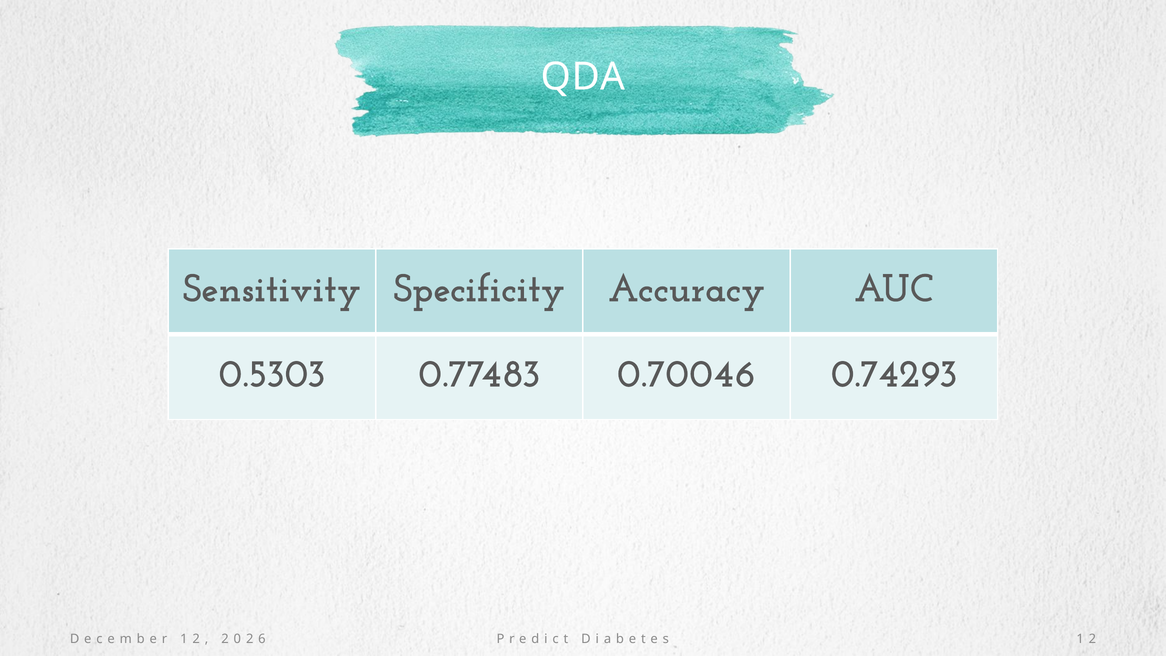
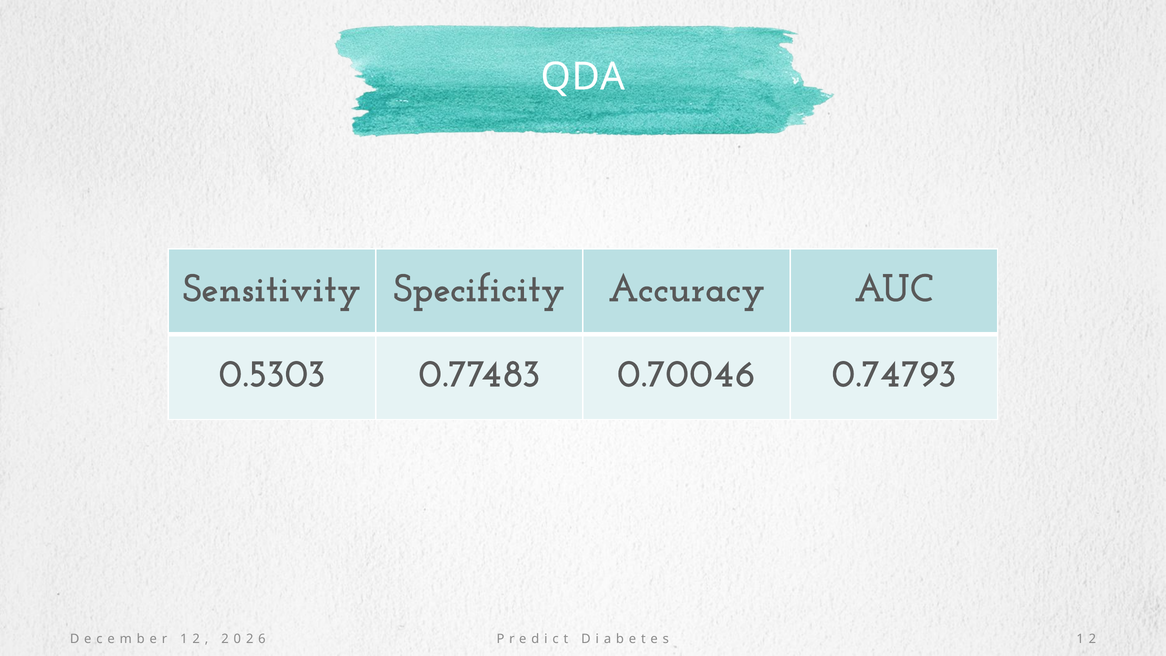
0.74293: 0.74293 -> 0.74793 (894, 374)
